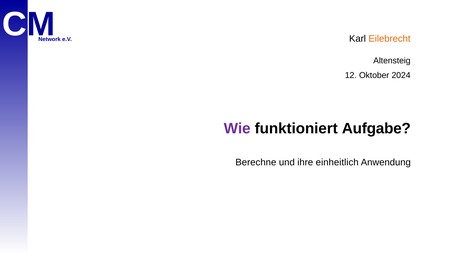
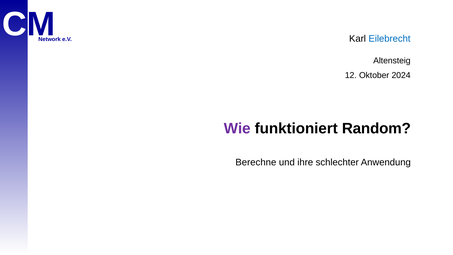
Eilebrecht colour: orange -> blue (390, 39)
Aufgabe: Aufgabe -> Random (376, 128)
einheitlich: einheitlich -> schlechter (337, 162)
